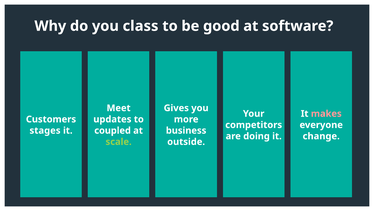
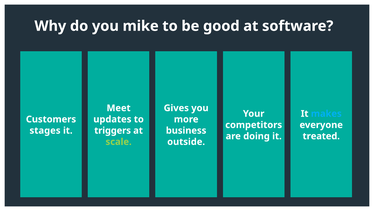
class: class -> mike (141, 26)
makes colour: pink -> light blue (326, 113)
coupled: coupled -> triggers (113, 130)
change: change -> treated (321, 136)
